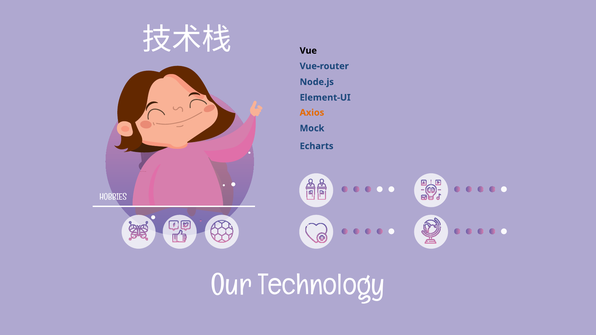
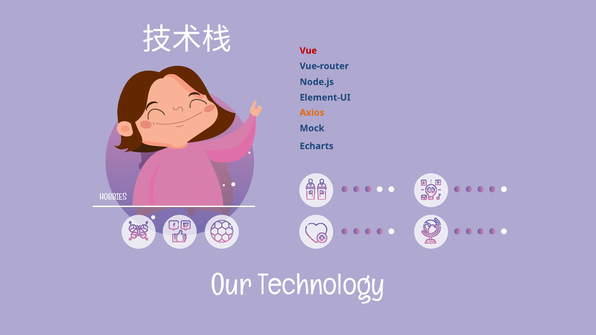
Vue colour: black -> red (308, 51)
